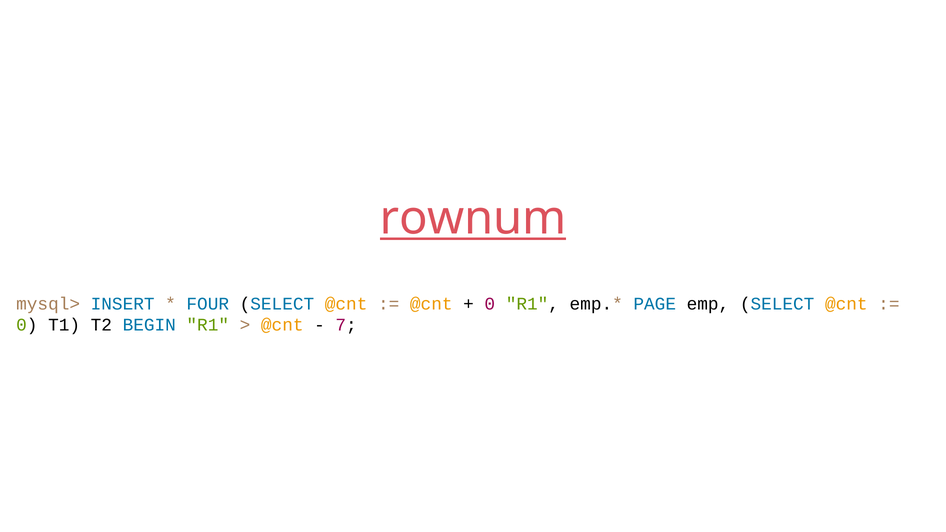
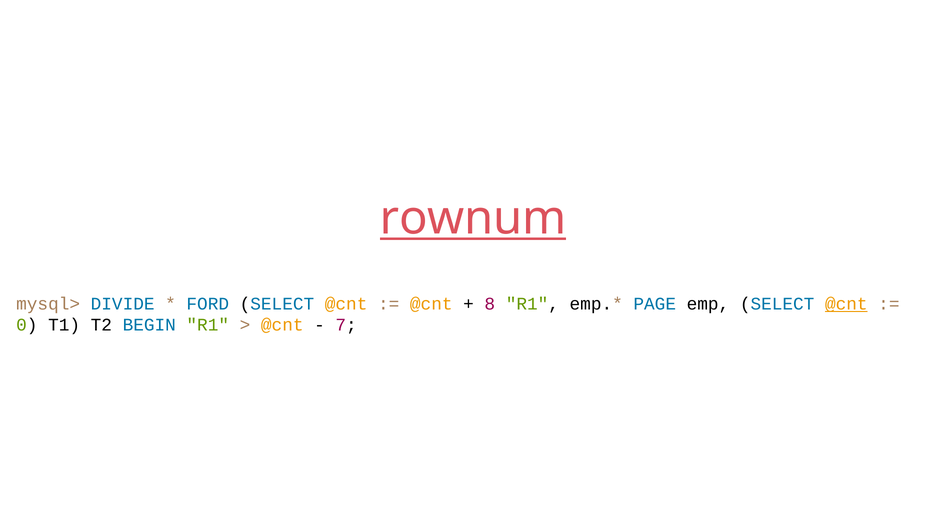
INSERT: INSERT -> DIVIDE (123, 304)
FOUR: FOUR -> FORD (208, 304)
0: 0 -> 8 (490, 304)
@cnt underline: none -> present (846, 304)
